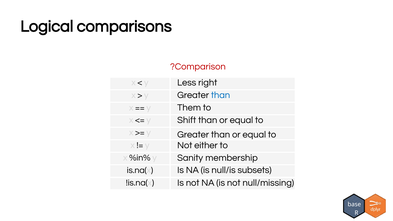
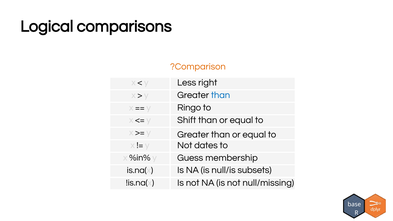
?Comparison colour: red -> orange (198, 67)
Them: Them -> Ringo (189, 108)
either: either -> dates (206, 145)
Sanity: Sanity -> Guess (190, 158)
